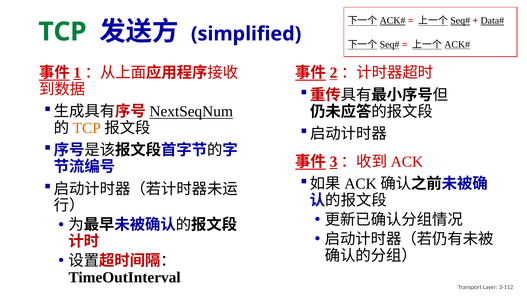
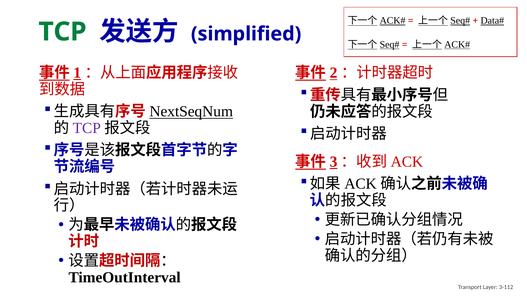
TCP colour: orange -> purple (87, 128)
